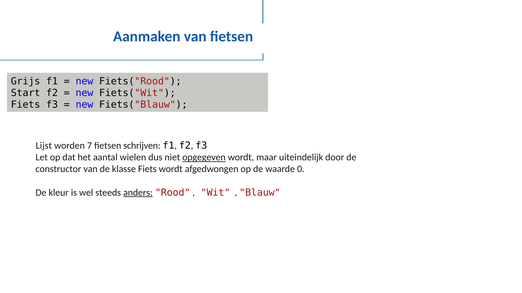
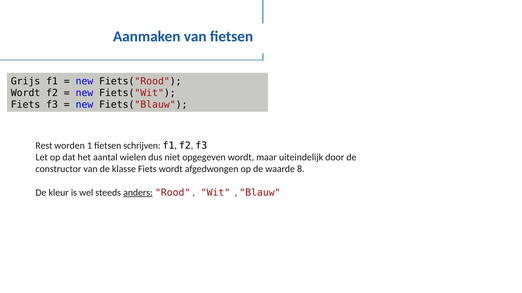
Start: Start -> Wordt (26, 93)
Lijst: Lijst -> Rest (44, 146)
7: 7 -> 1 (90, 146)
opgegeven underline: present -> none (204, 158)
0: 0 -> 8 (301, 169)
